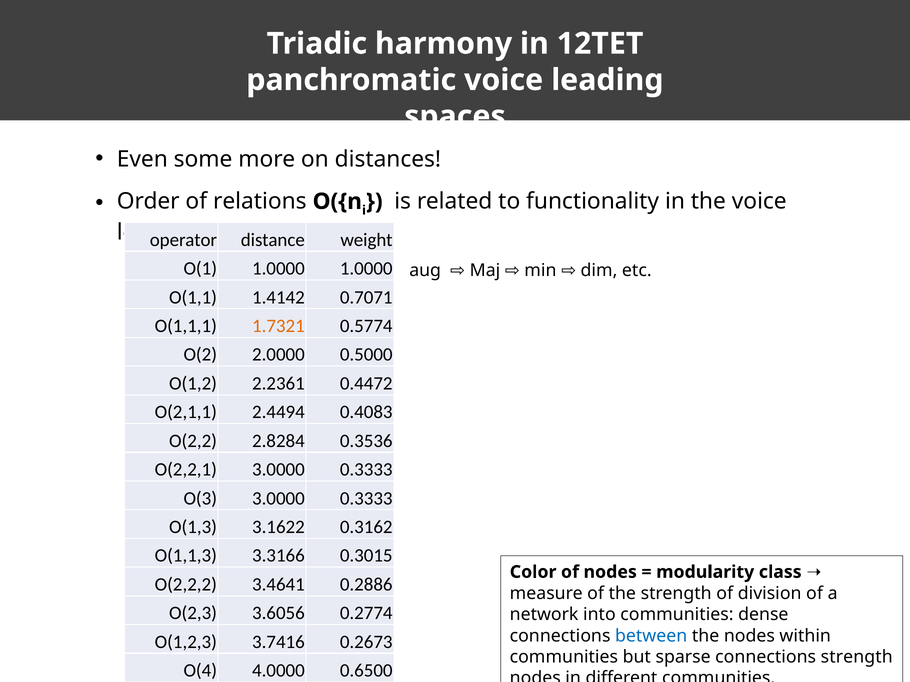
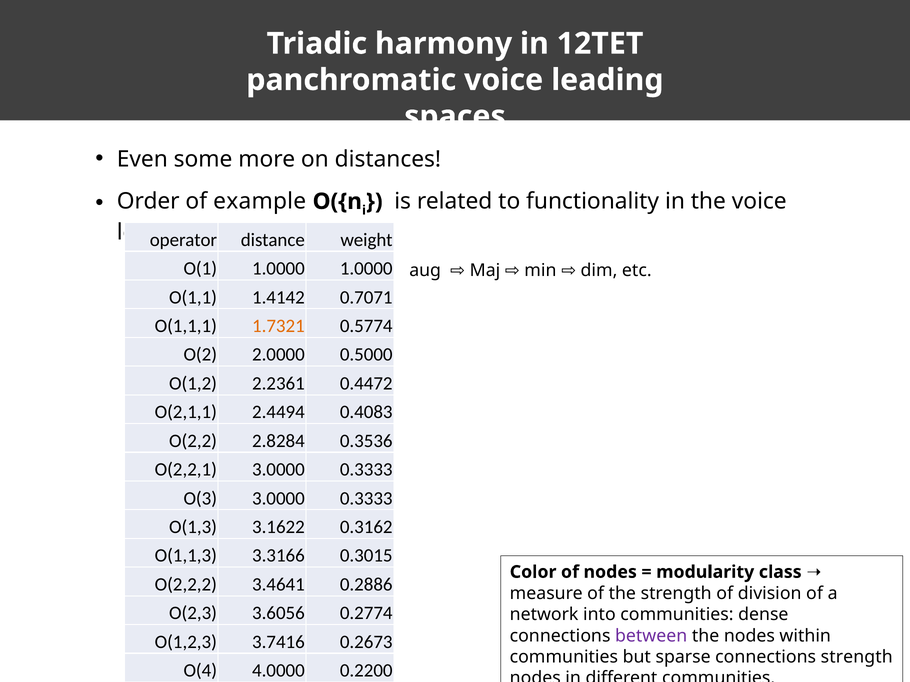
relations: relations -> example (260, 202)
between colour: blue -> purple (651, 636)
0.6500: 0.6500 -> 0.2200 (366, 671)
